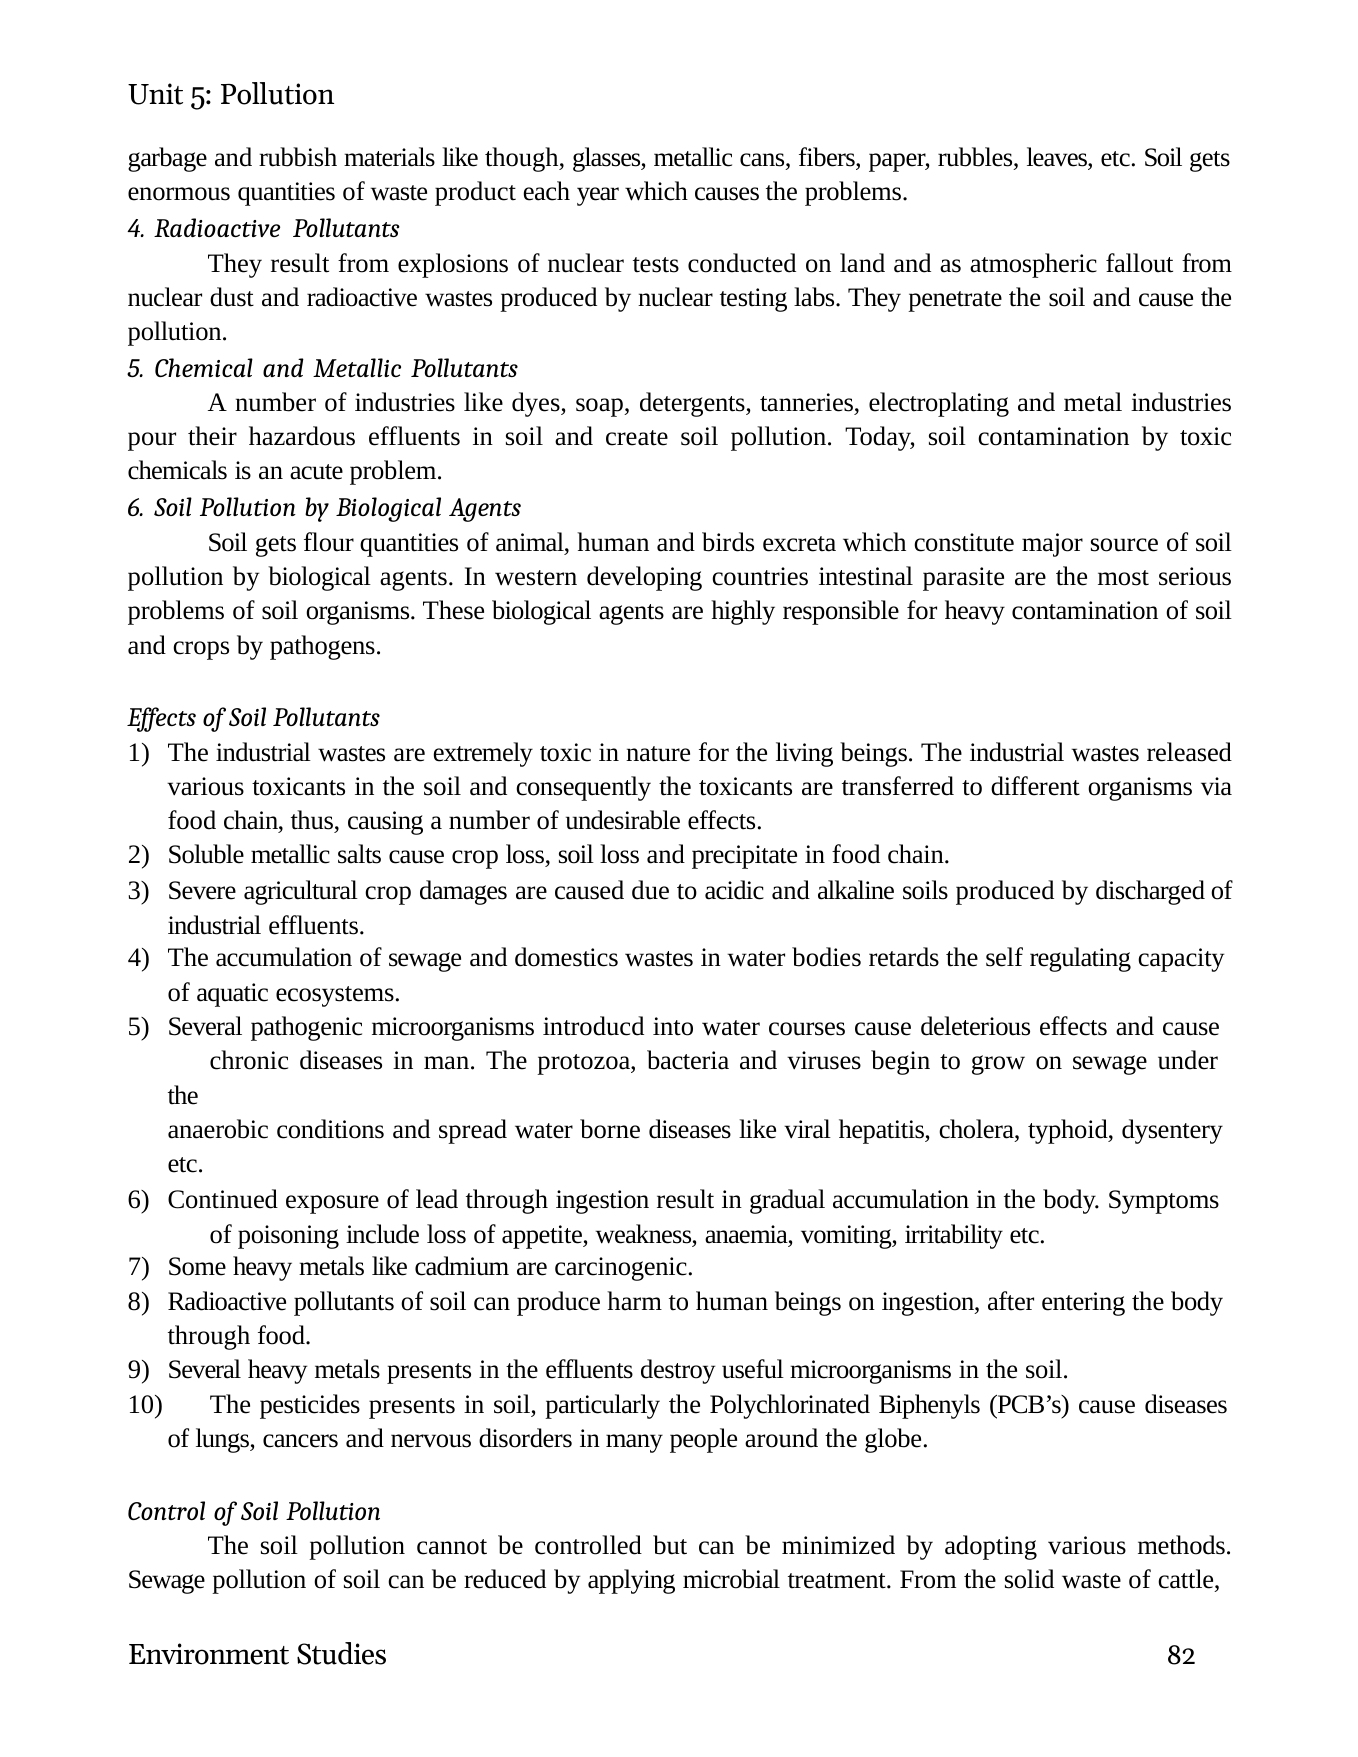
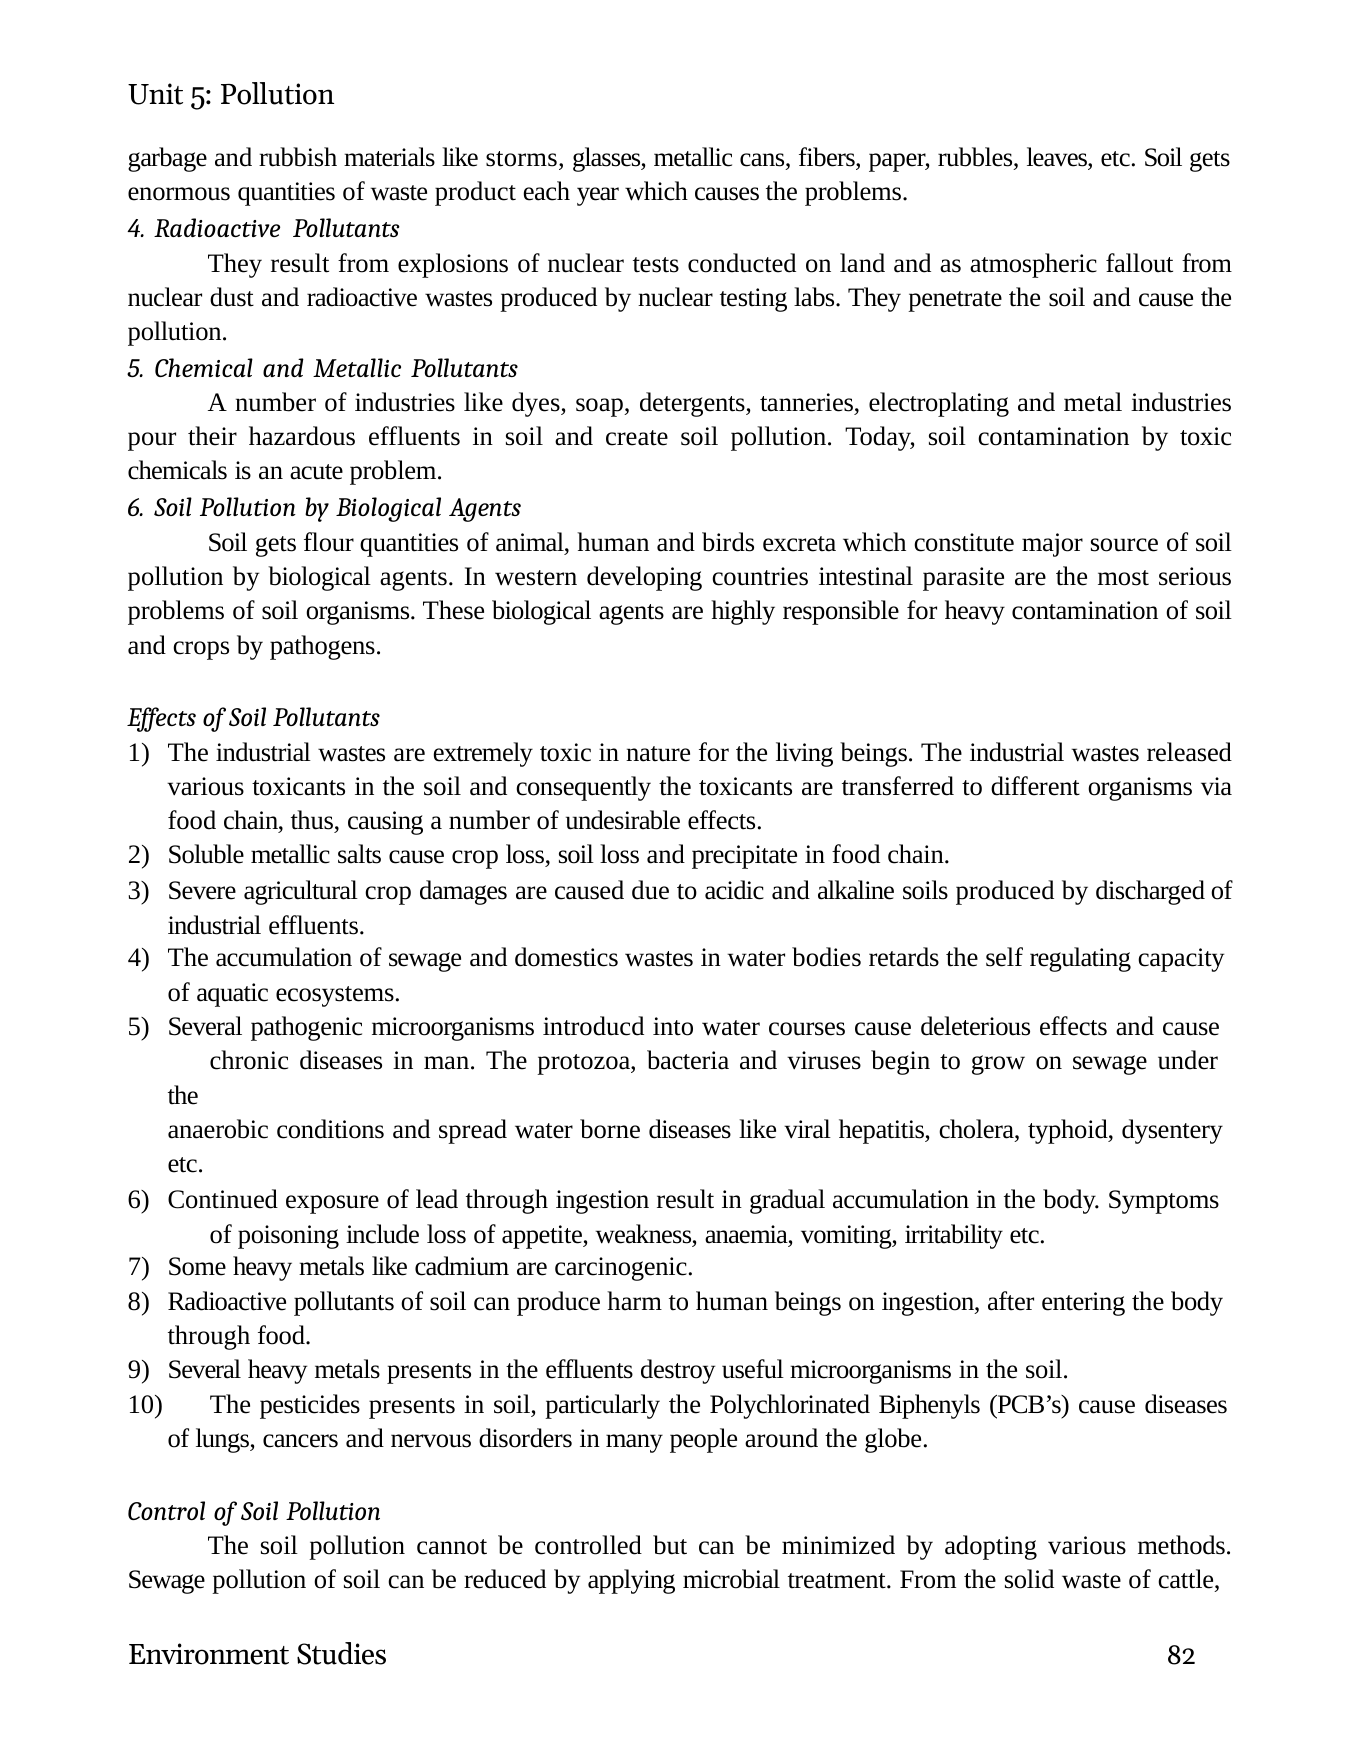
though: though -> storms (525, 158)
